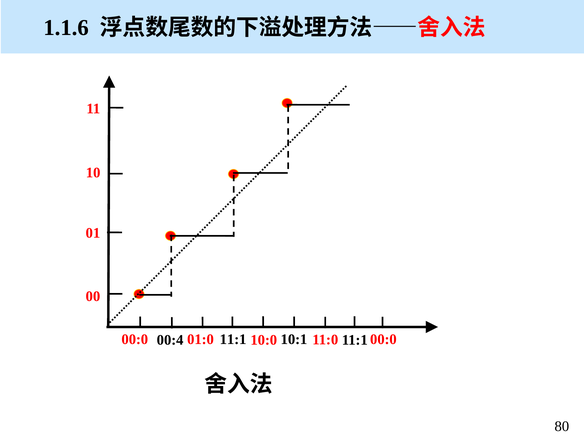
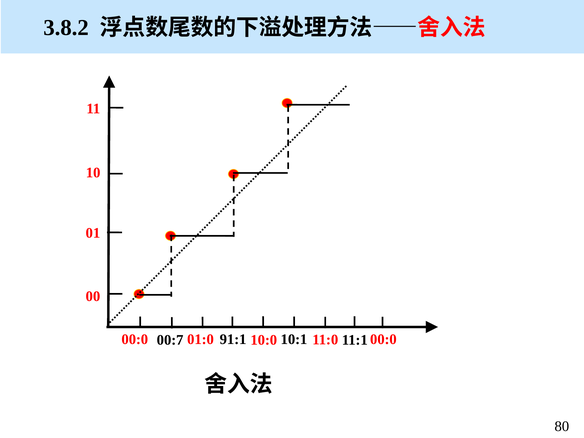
1.1.6: 1.1.6 -> 3.8.2 (66, 28)
00:4: 00:4 -> 00:7 (170, 340)
11:1: 11:1 -> 91:1 (233, 340)
